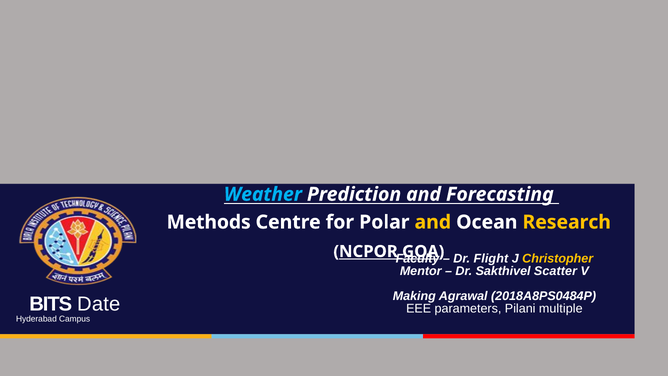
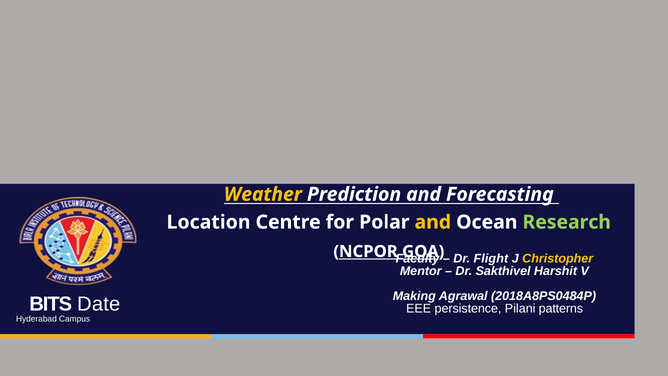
Weather colour: light blue -> yellow (263, 194)
Methods: Methods -> Location (209, 222)
Research colour: yellow -> light green (567, 222)
Scatter: Scatter -> Harshit (556, 271)
parameters: parameters -> persistence (468, 309)
multiple: multiple -> patterns (561, 309)
